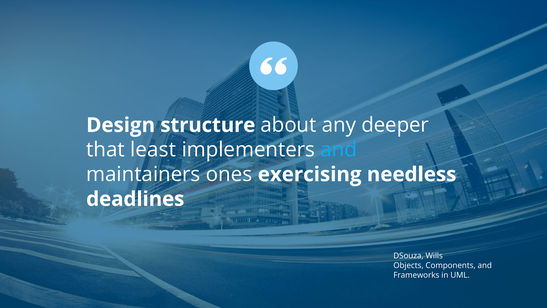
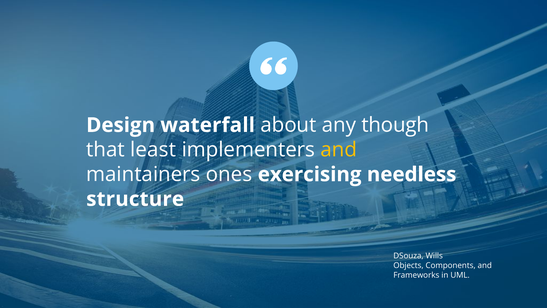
structure: structure -> waterfall (208, 125)
deeper: deeper -> though (395, 125)
and colour: light blue -> yellow (339, 150)
deadlines: deadlines -> structure (135, 199)
